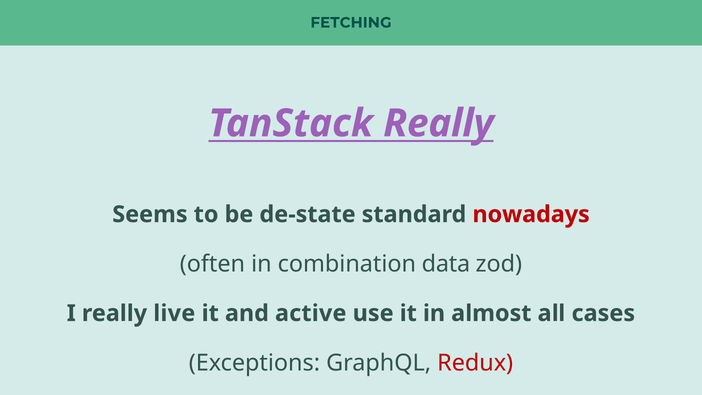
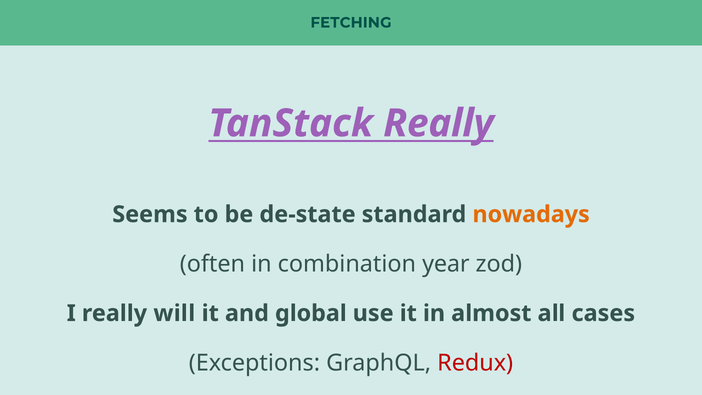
nowadays colour: red -> orange (531, 214)
data: data -> year (446, 264)
live: live -> will (174, 313)
active: active -> global (311, 313)
